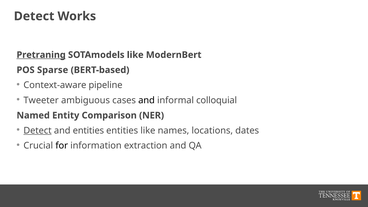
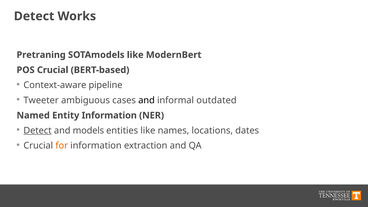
Pretraning underline: present -> none (41, 55)
POS Sparse: Sparse -> Crucial (53, 70)
colloquial: colloquial -> outdated (216, 100)
Entity Comparison: Comparison -> Information (109, 115)
and entities: entities -> models (88, 131)
for colour: black -> orange (62, 146)
